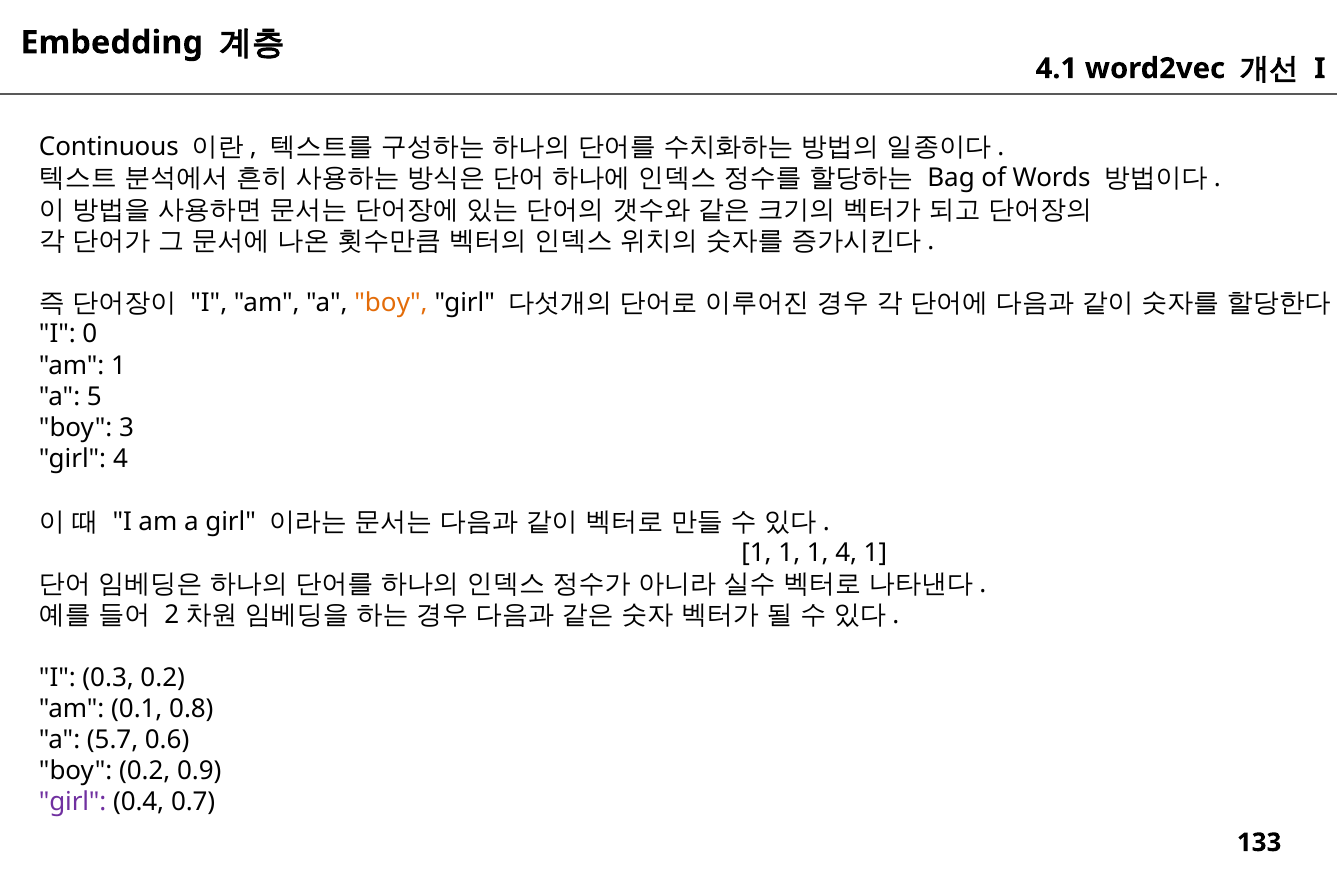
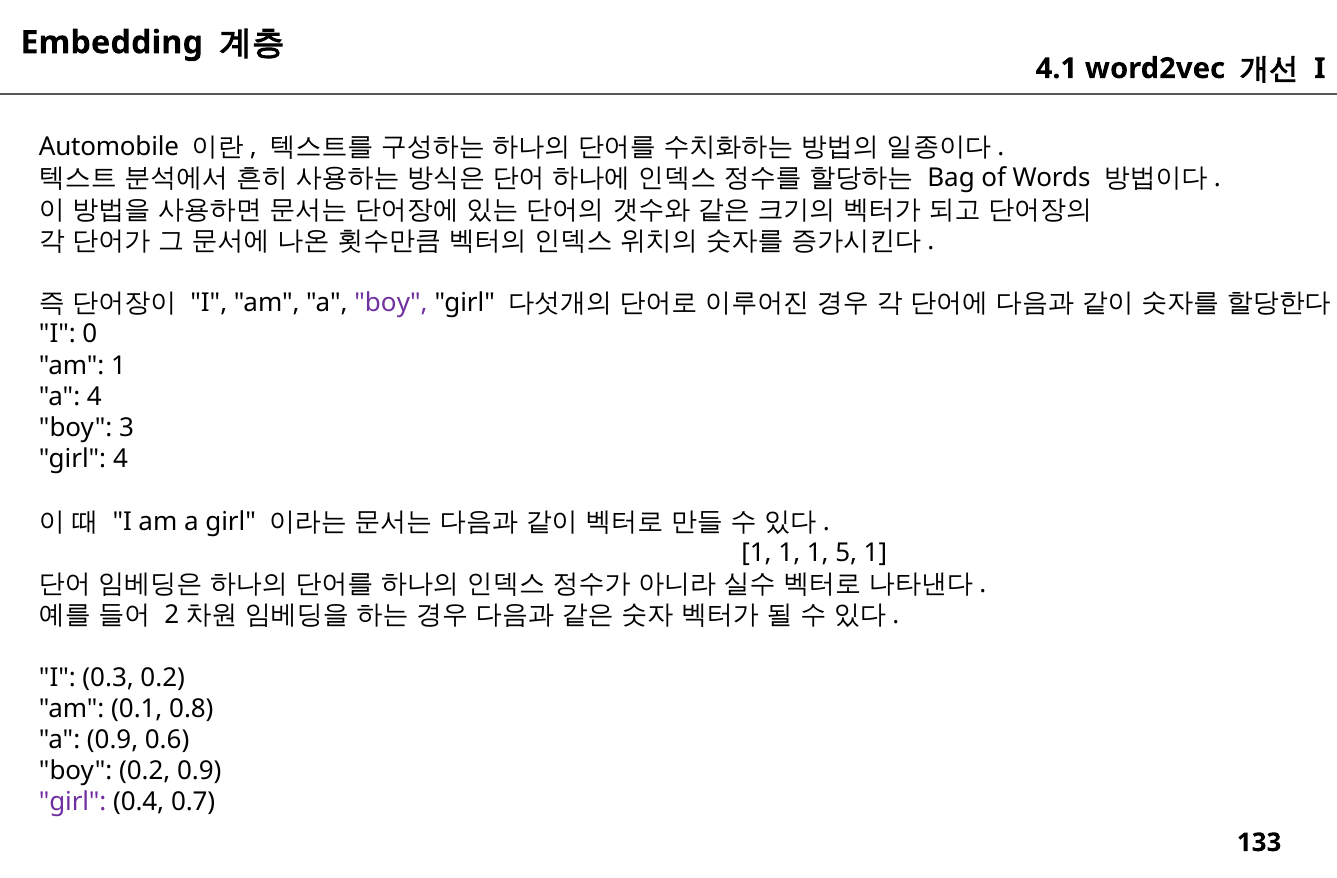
Continuous: Continuous -> Automobile (109, 147)
boy colour: orange -> purple (391, 303)
a 5: 5 -> 4 (94, 397)
1 4: 4 -> 5 (846, 553)
a 5.7: 5.7 -> 0.9 (113, 740)
